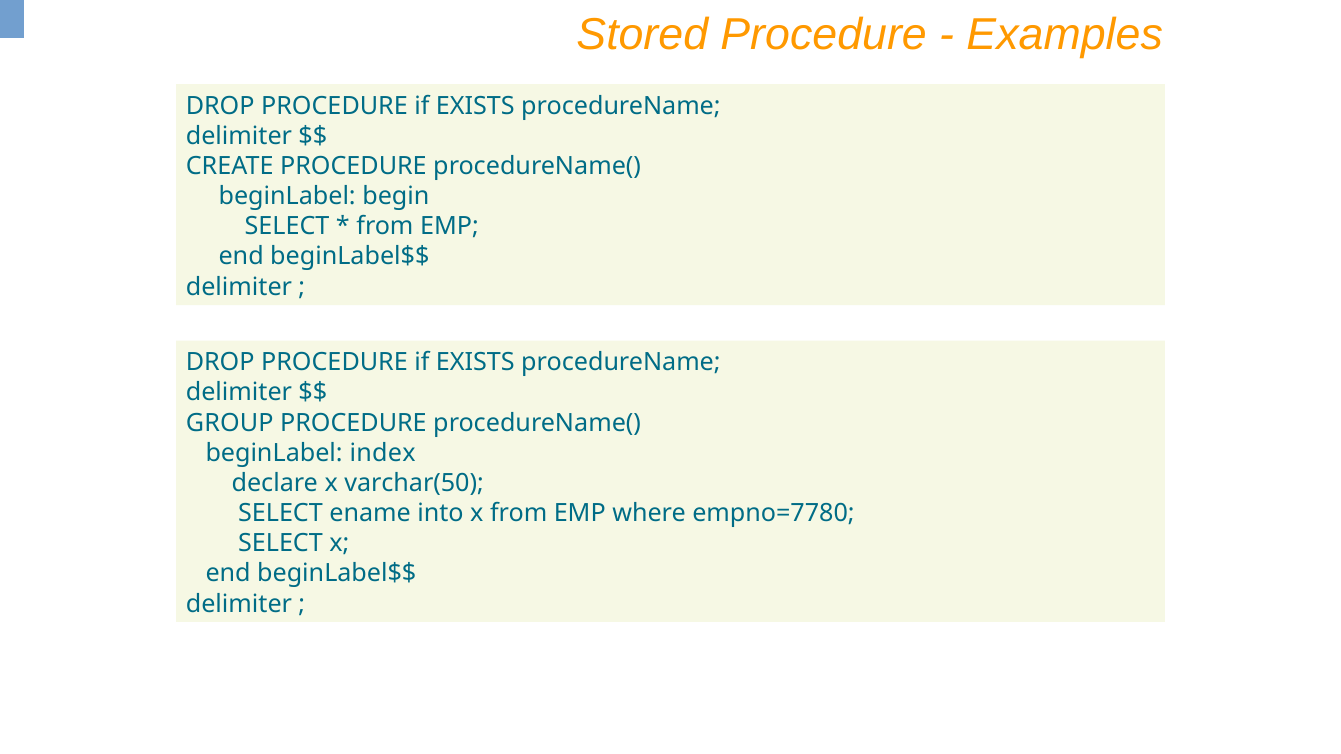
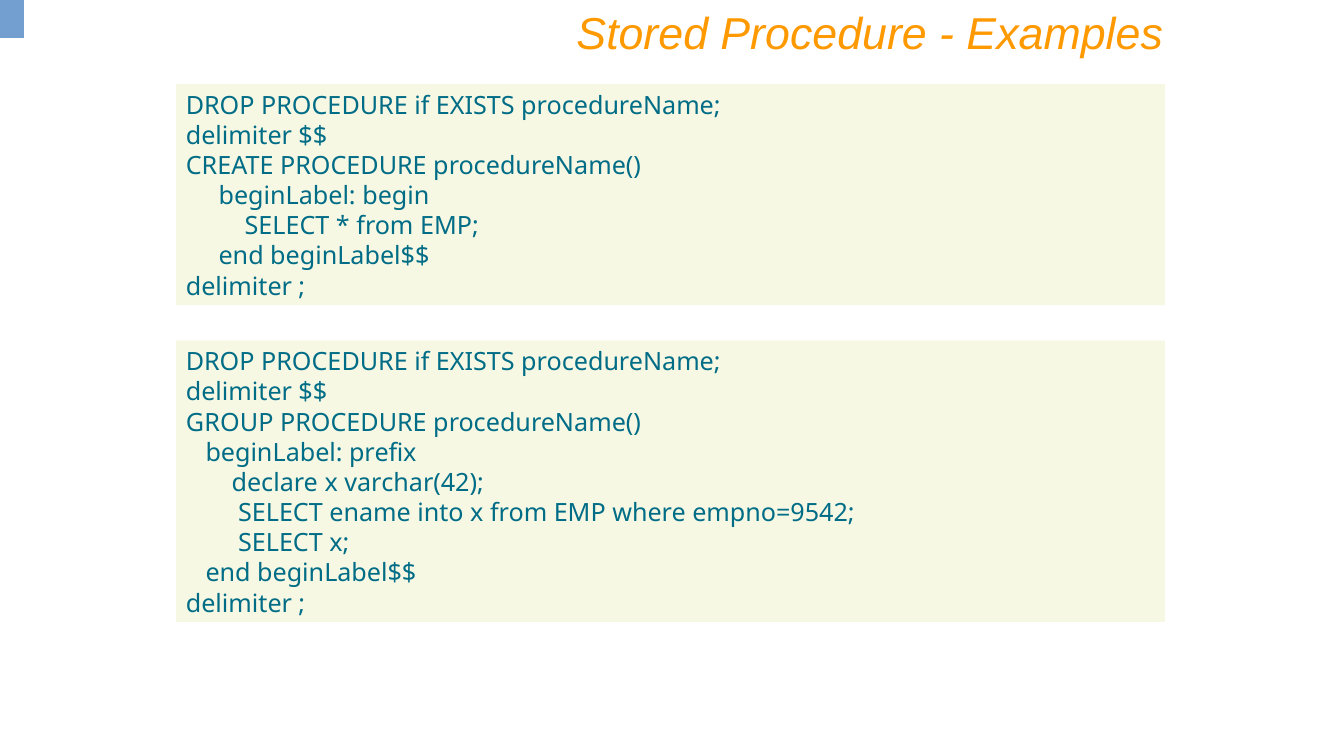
index: index -> prefix (383, 453)
varchar(50: varchar(50 -> varchar(42 (414, 483)
empno=7780: empno=7780 -> empno=9542 (773, 513)
